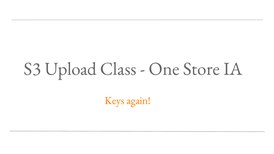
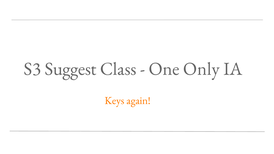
Upload: Upload -> Suggest (71, 69)
Store: Store -> Only (201, 69)
